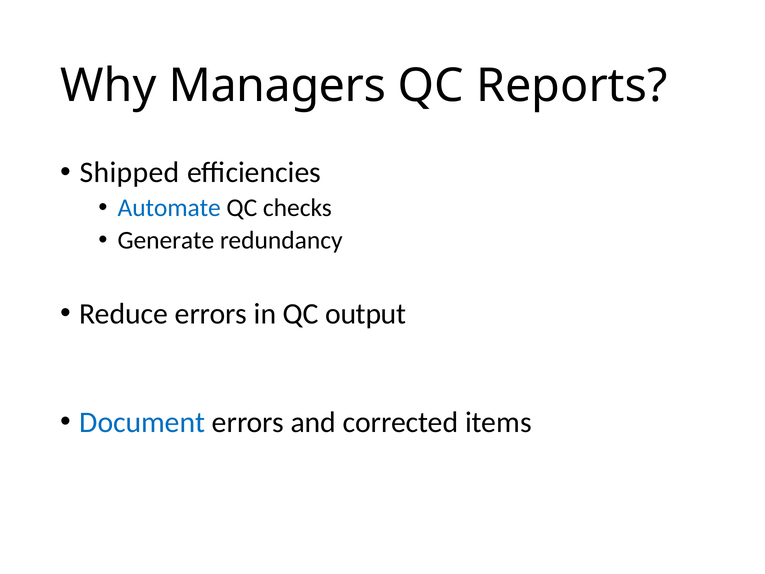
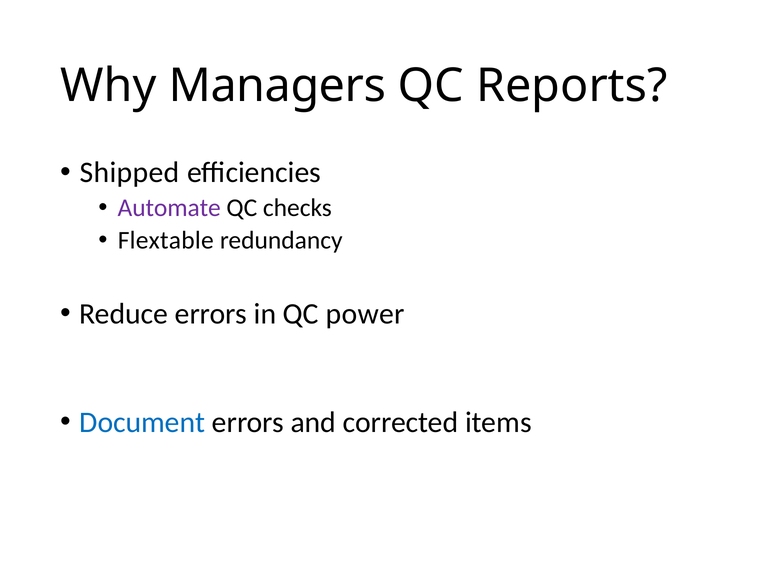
Automate colour: blue -> purple (169, 208)
Generate: Generate -> Flextable (166, 240)
output: output -> power (365, 314)
